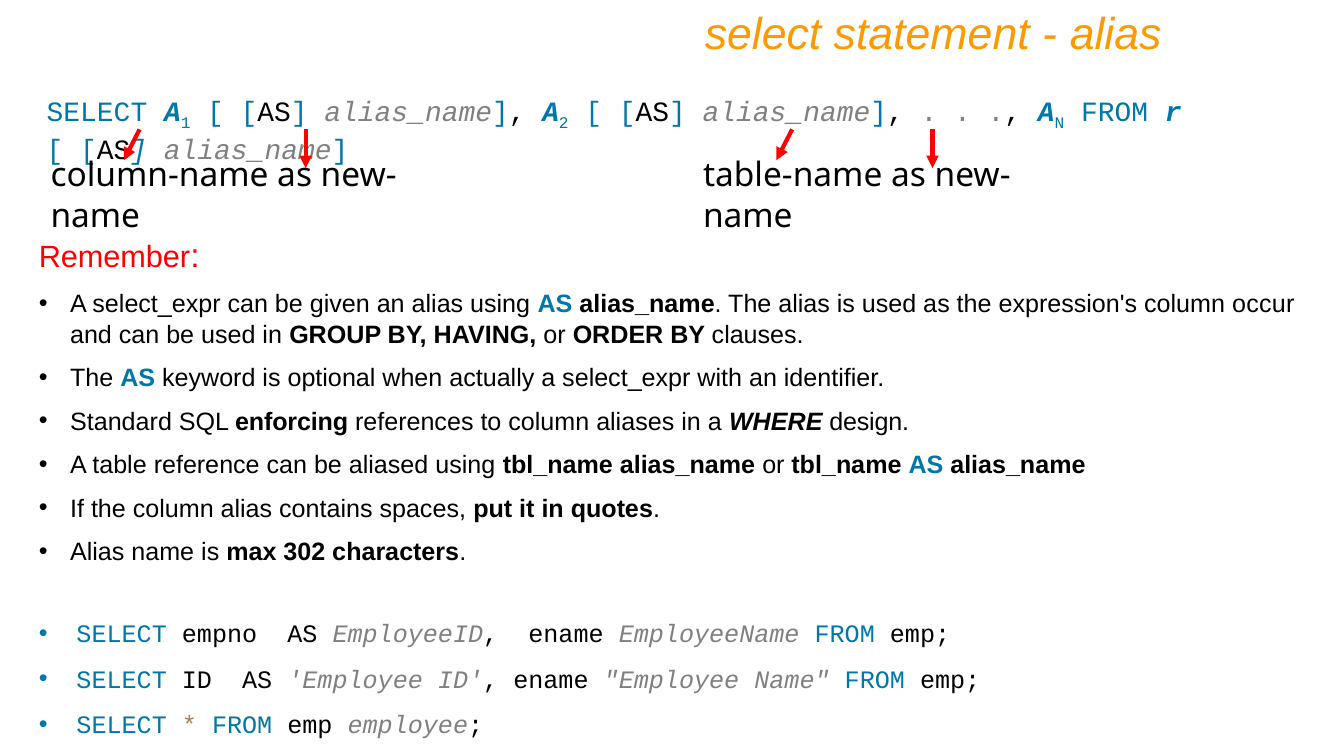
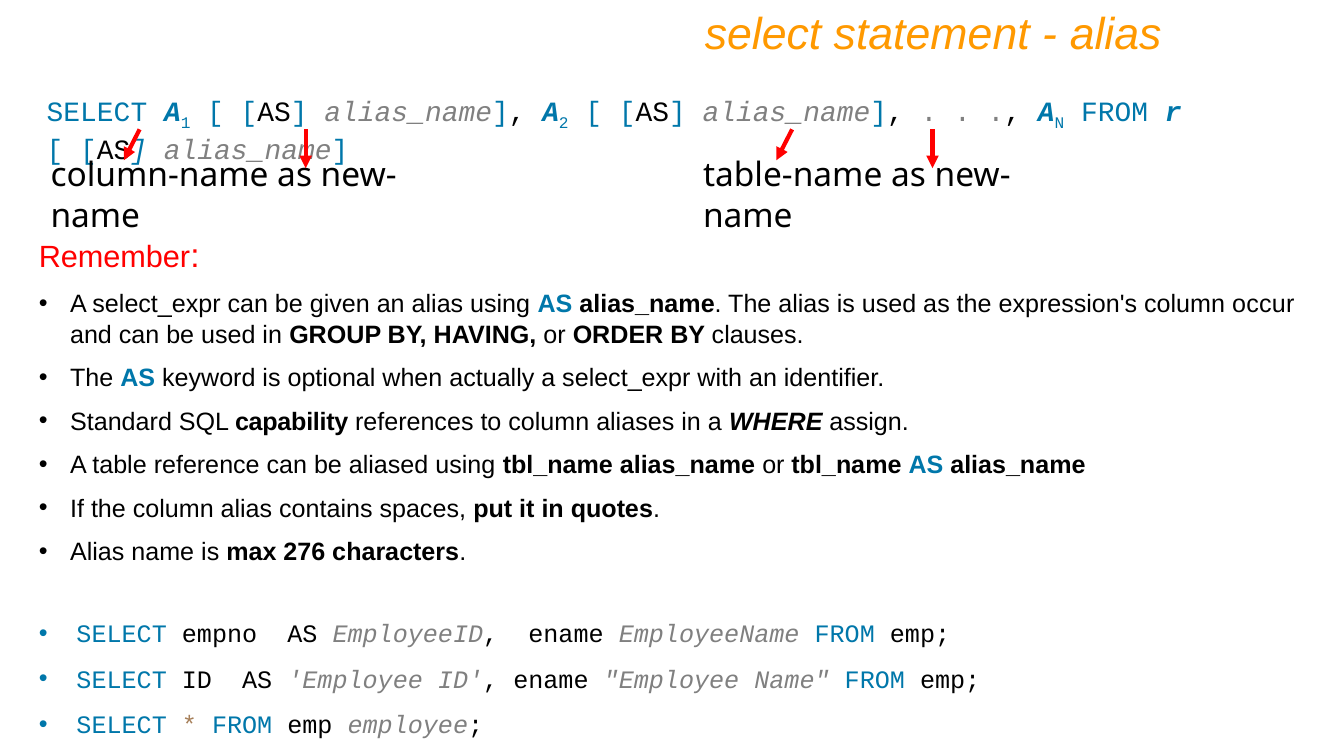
enforcing: enforcing -> capability (292, 422)
design: design -> assign (869, 422)
302: 302 -> 276 (304, 552)
